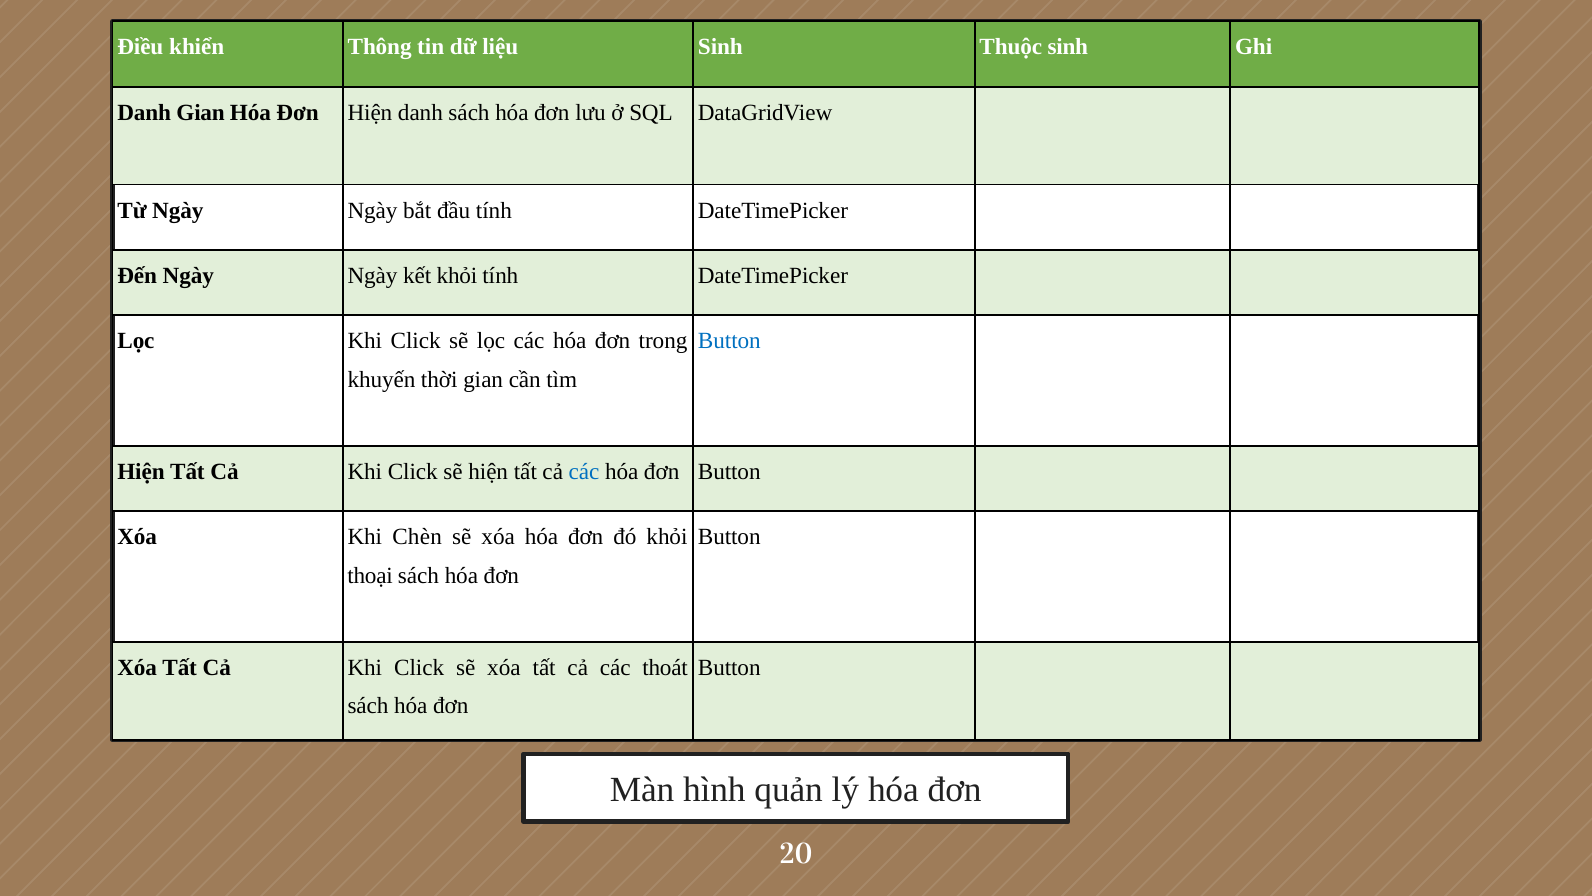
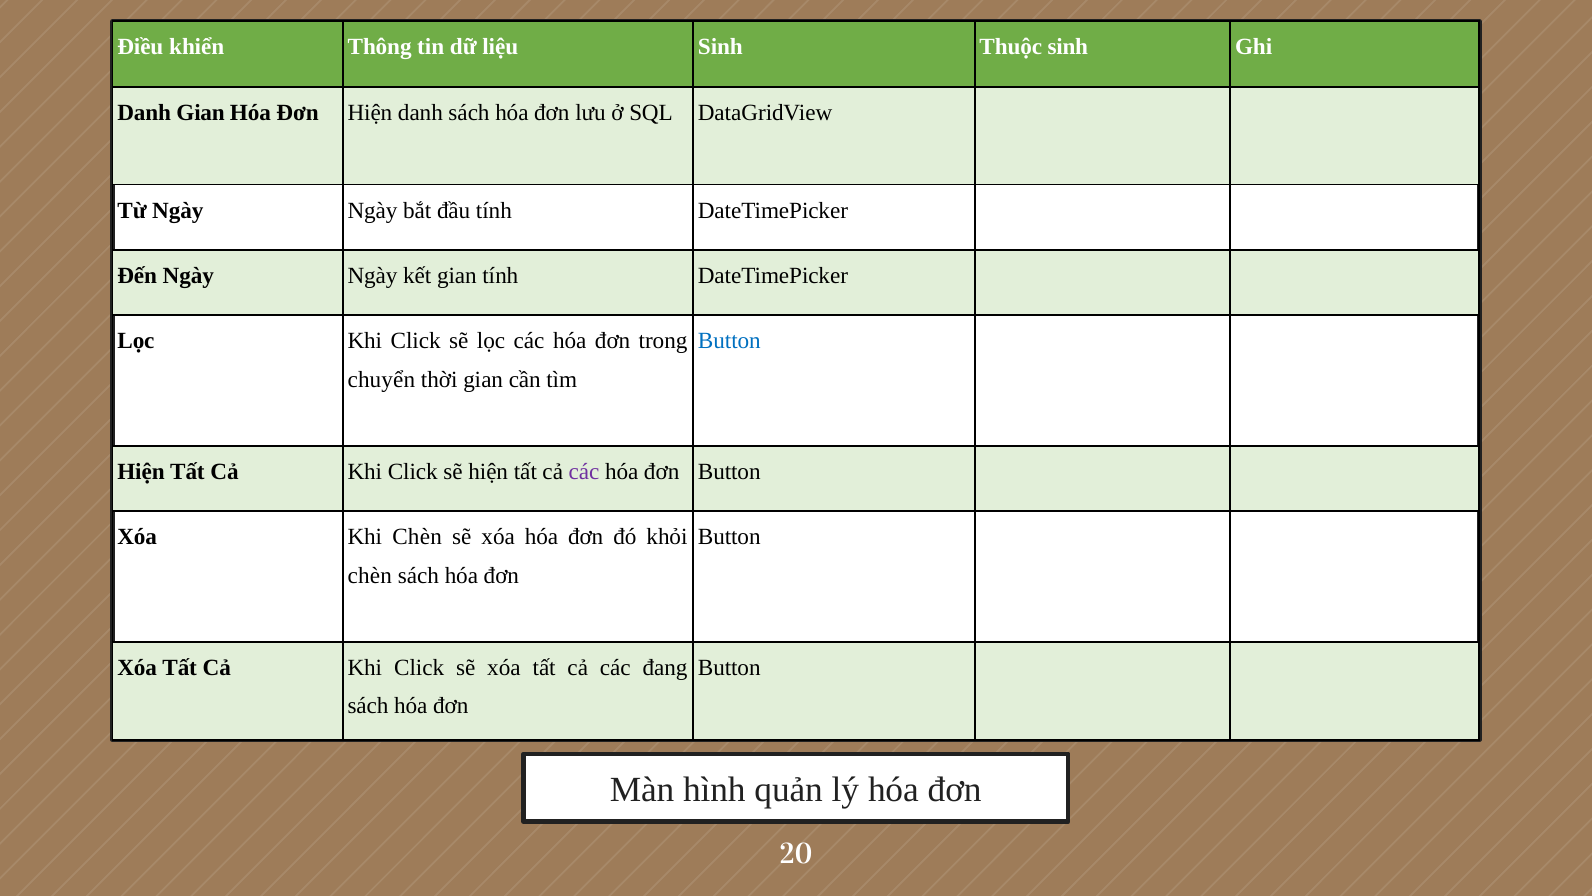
kết khỏi: khỏi -> gian (457, 276)
khuyến: khuyến -> chuyển (381, 379)
các colour: blue -> purple (584, 471)
thoại: thoại -> chèn (370, 575)
thoát: thoát -> đang (665, 667)
